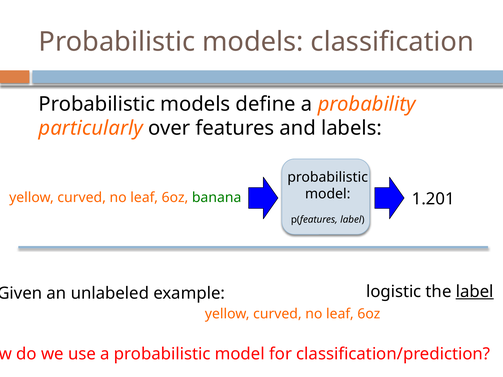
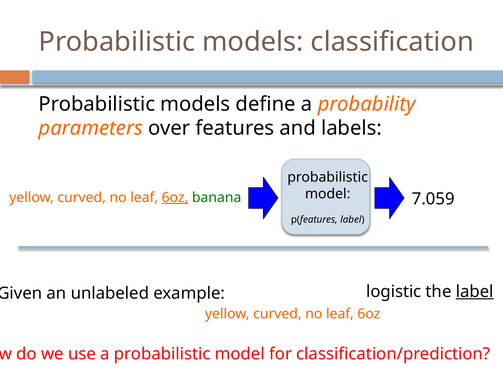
particularly: particularly -> parameters (91, 128)
6oz underline: none -> present (175, 198)
1.201: 1.201 -> 7.059 (433, 199)
